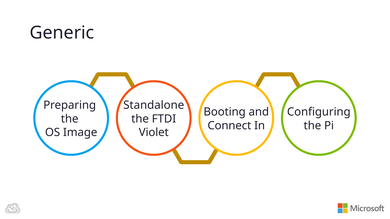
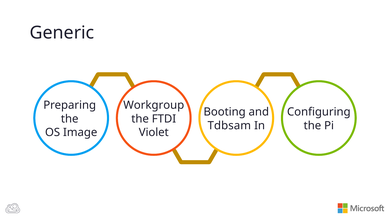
Standalone: Standalone -> Workgroup (154, 105)
Connect: Connect -> Tdbsam (229, 126)
